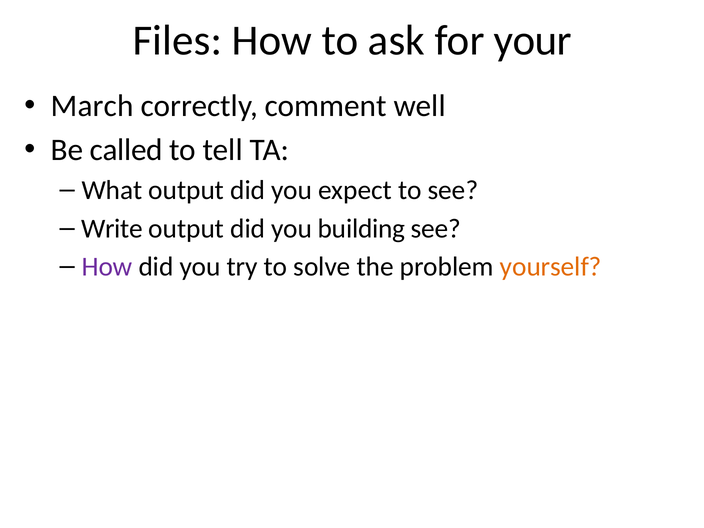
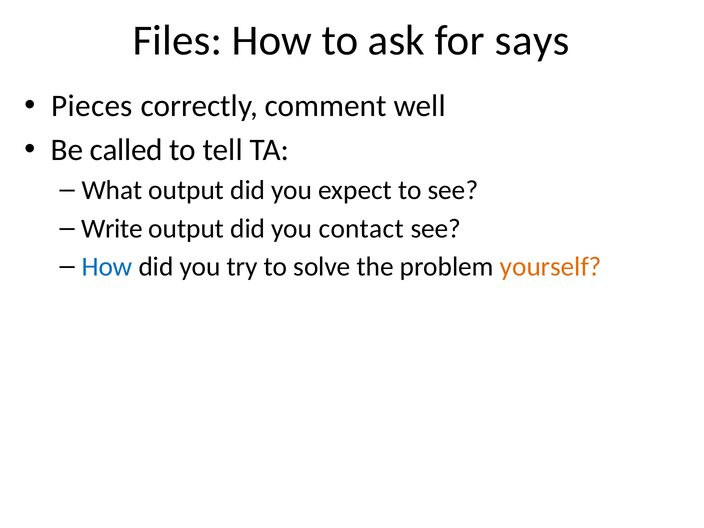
your: your -> says (532, 41)
March: March -> Pieces (92, 106)
building: building -> contact (361, 229)
How colour: purple -> blue (107, 267)
